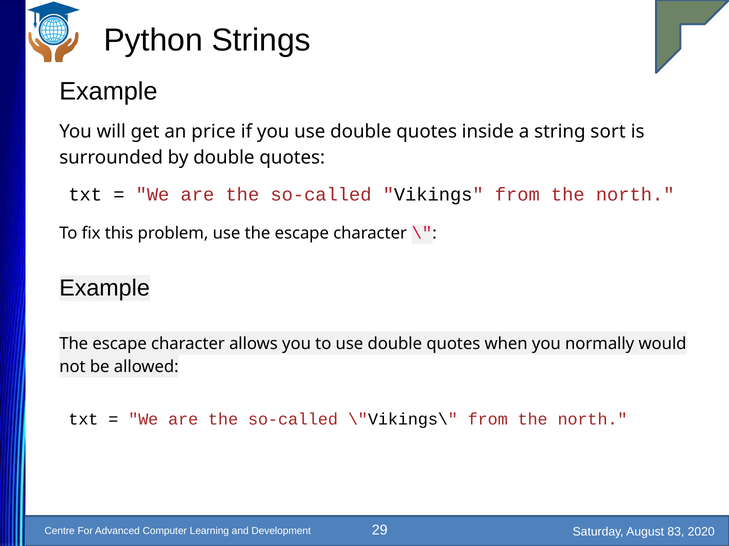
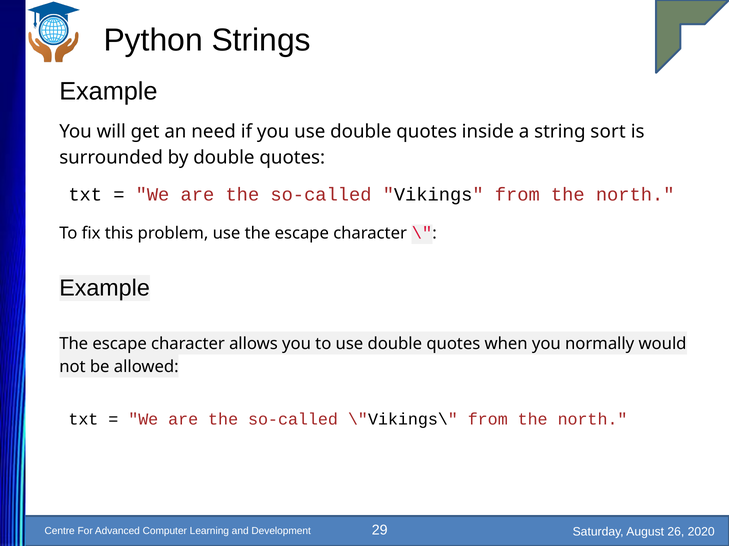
price: price -> need (214, 132)
83: 83 -> 26 (676, 532)
